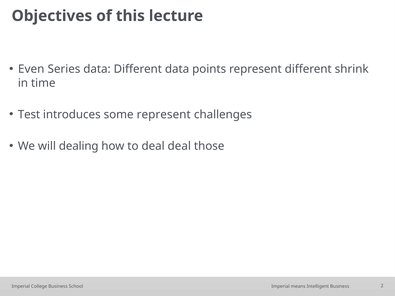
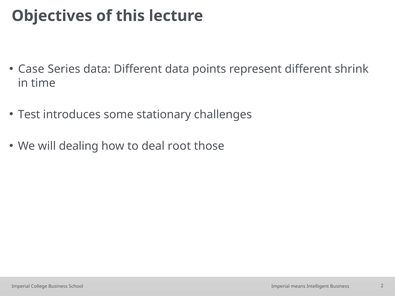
Even: Even -> Case (31, 69)
some represent: represent -> stationary (164, 115)
deal deal: deal -> root (179, 146)
